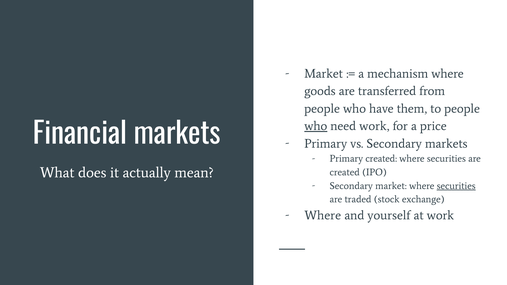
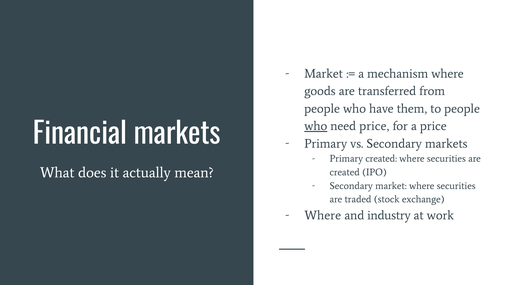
need work: work -> price (374, 126)
securities underline: present -> none (456, 186)
yourself: yourself -> industry (389, 216)
